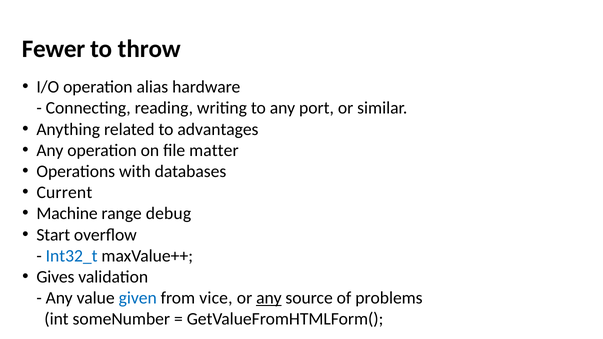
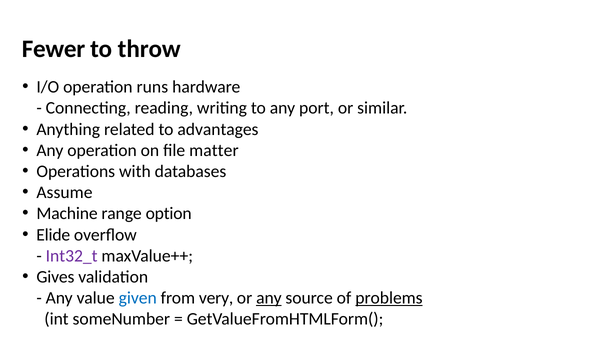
alias: alias -> runs (152, 87)
Current: Current -> Assume (64, 193)
debug: debug -> option (169, 214)
Start: Start -> Elide (53, 235)
Int32_t colour: blue -> purple (72, 256)
vice: vice -> very (216, 298)
problems underline: none -> present (389, 298)
